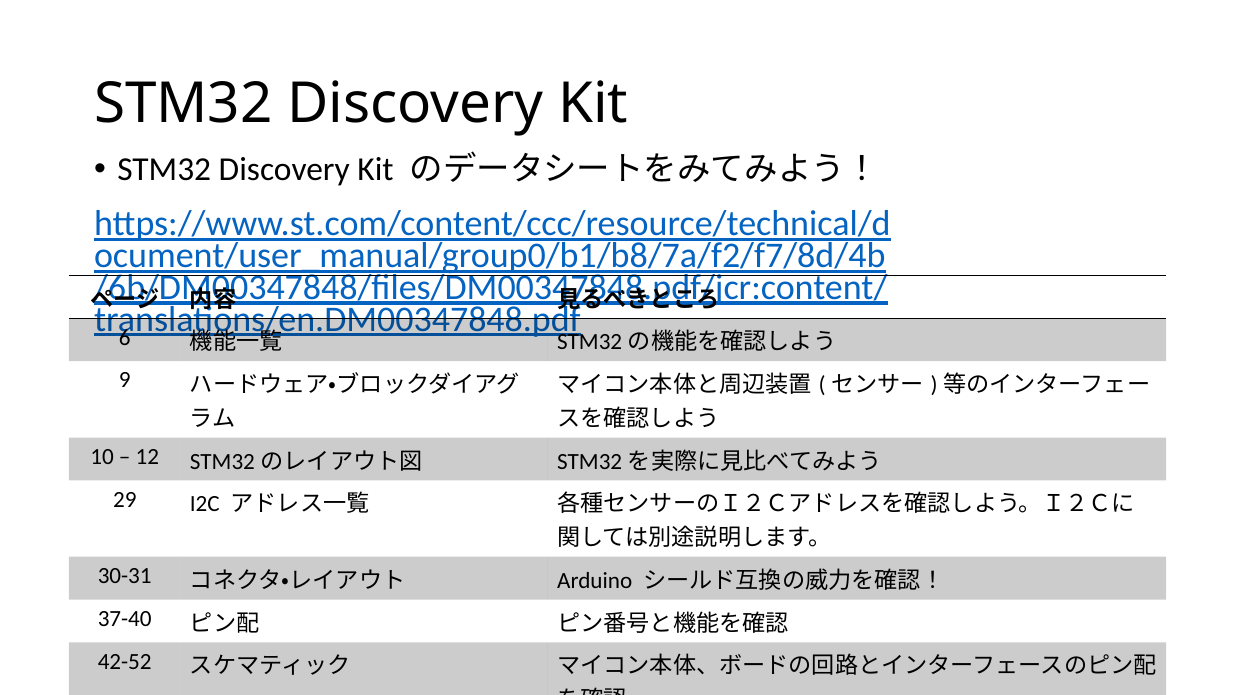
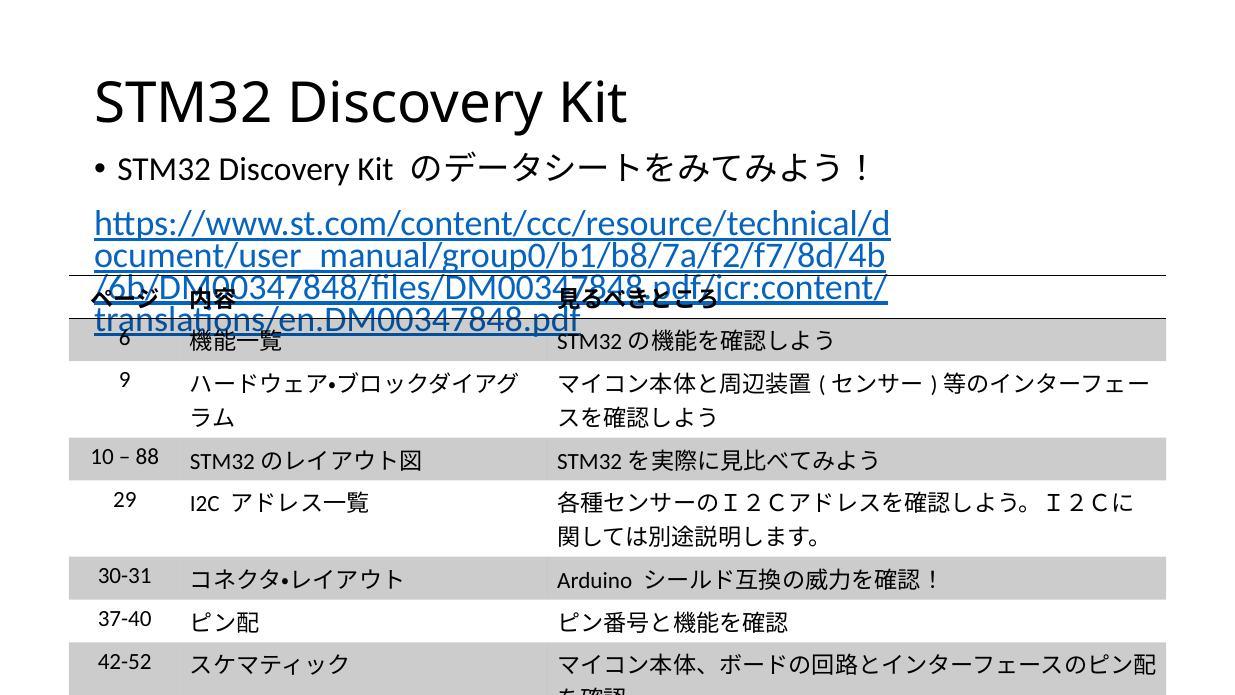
12: 12 -> 88 (147, 456)
